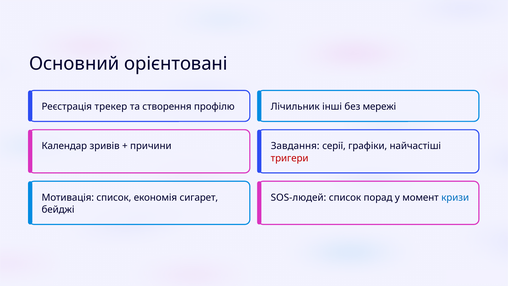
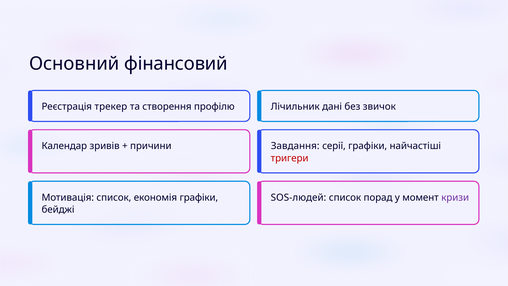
орієнтовані: орієнтовані -> фінансовий (176, 64)
інші: інші -> дані (332, 107)
мережі: мережі -> звичок (379, 107)
економія сигарет: сигарет -> графіки (199, 197)
кризи colour: blue -> purple (455, 197)
